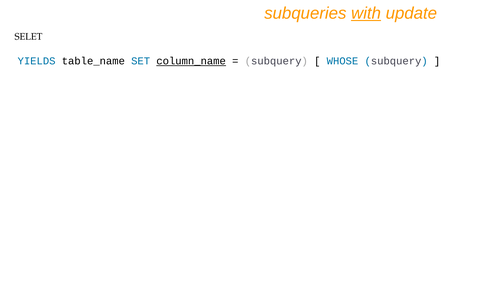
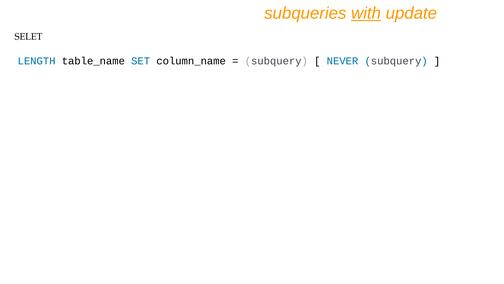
YIELDS: YIELDS -> LENGTH (37, 61)
column_name underline: present -> none (191, 61)
WHOSE: WHOSE -> NEVER (343, 61)
